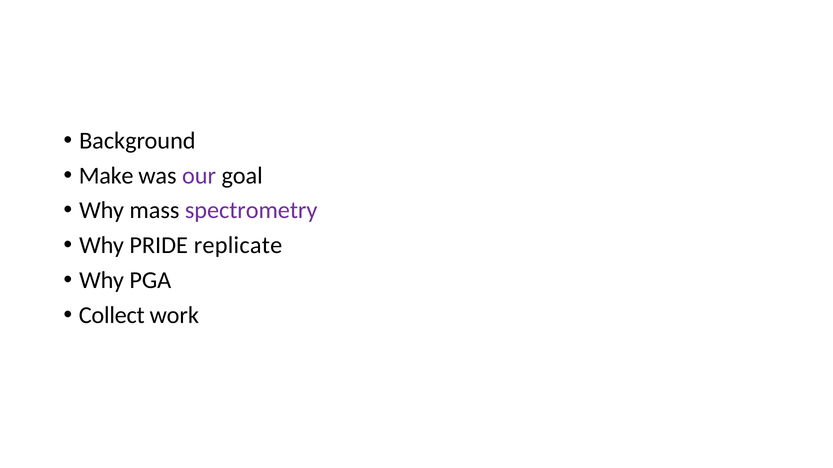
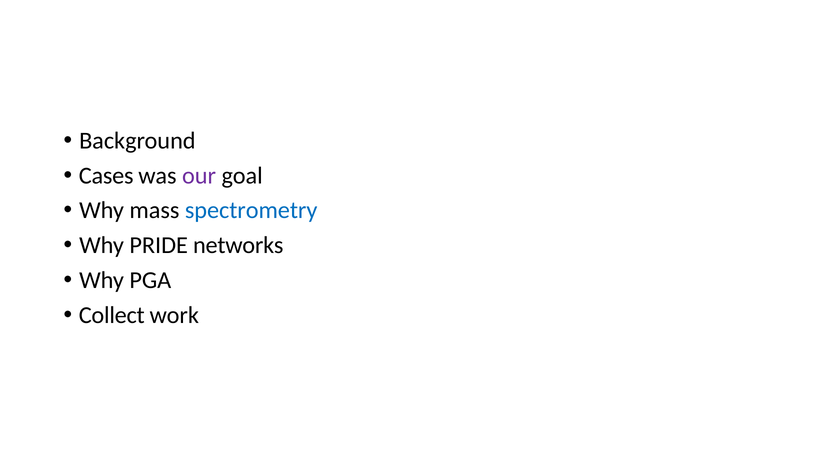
Make: Make -> Cases (106, 176)
spectrometry colour: purple -> blue (251, 211)
replicate: replicate -> networks (238, 246)
